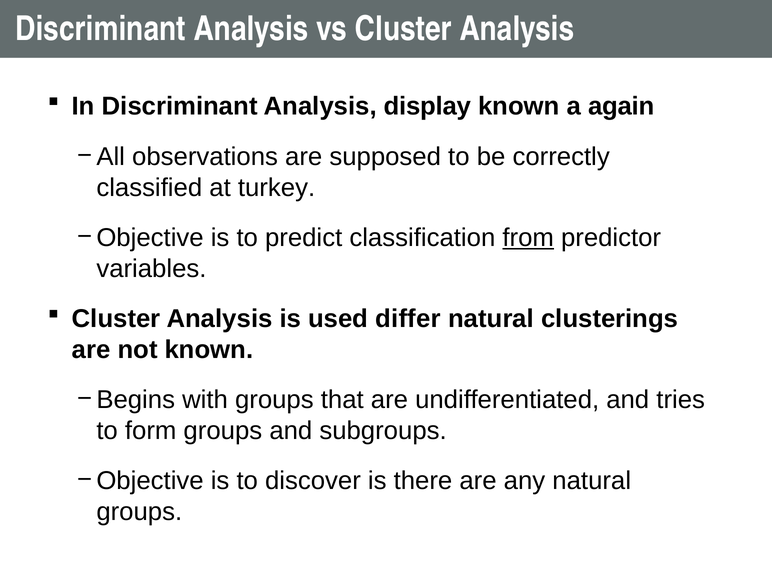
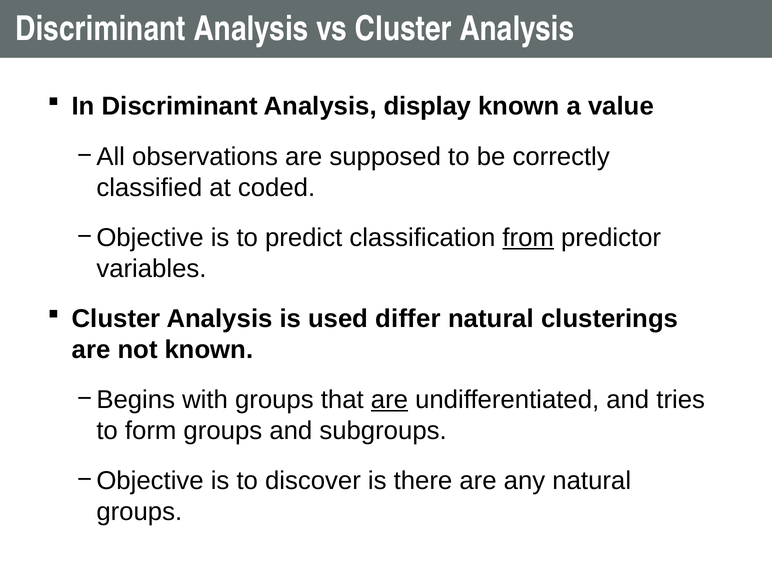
again: again -> value (621, 106)
turkey: turkey -> coded (277, 188)
are underline: none -> present (389, 400)
